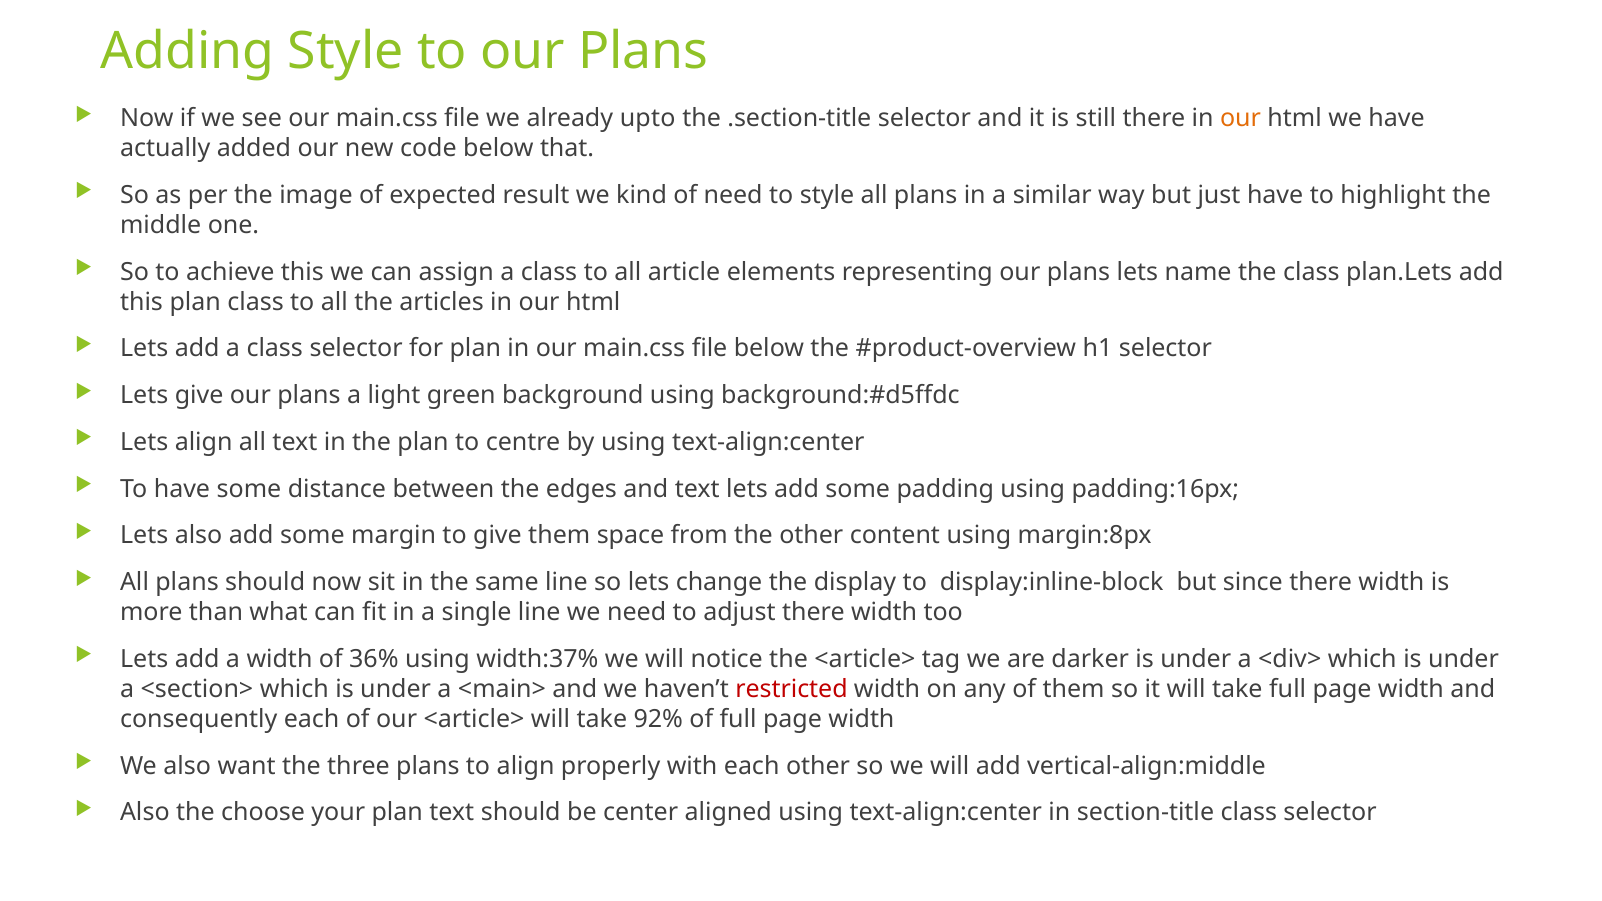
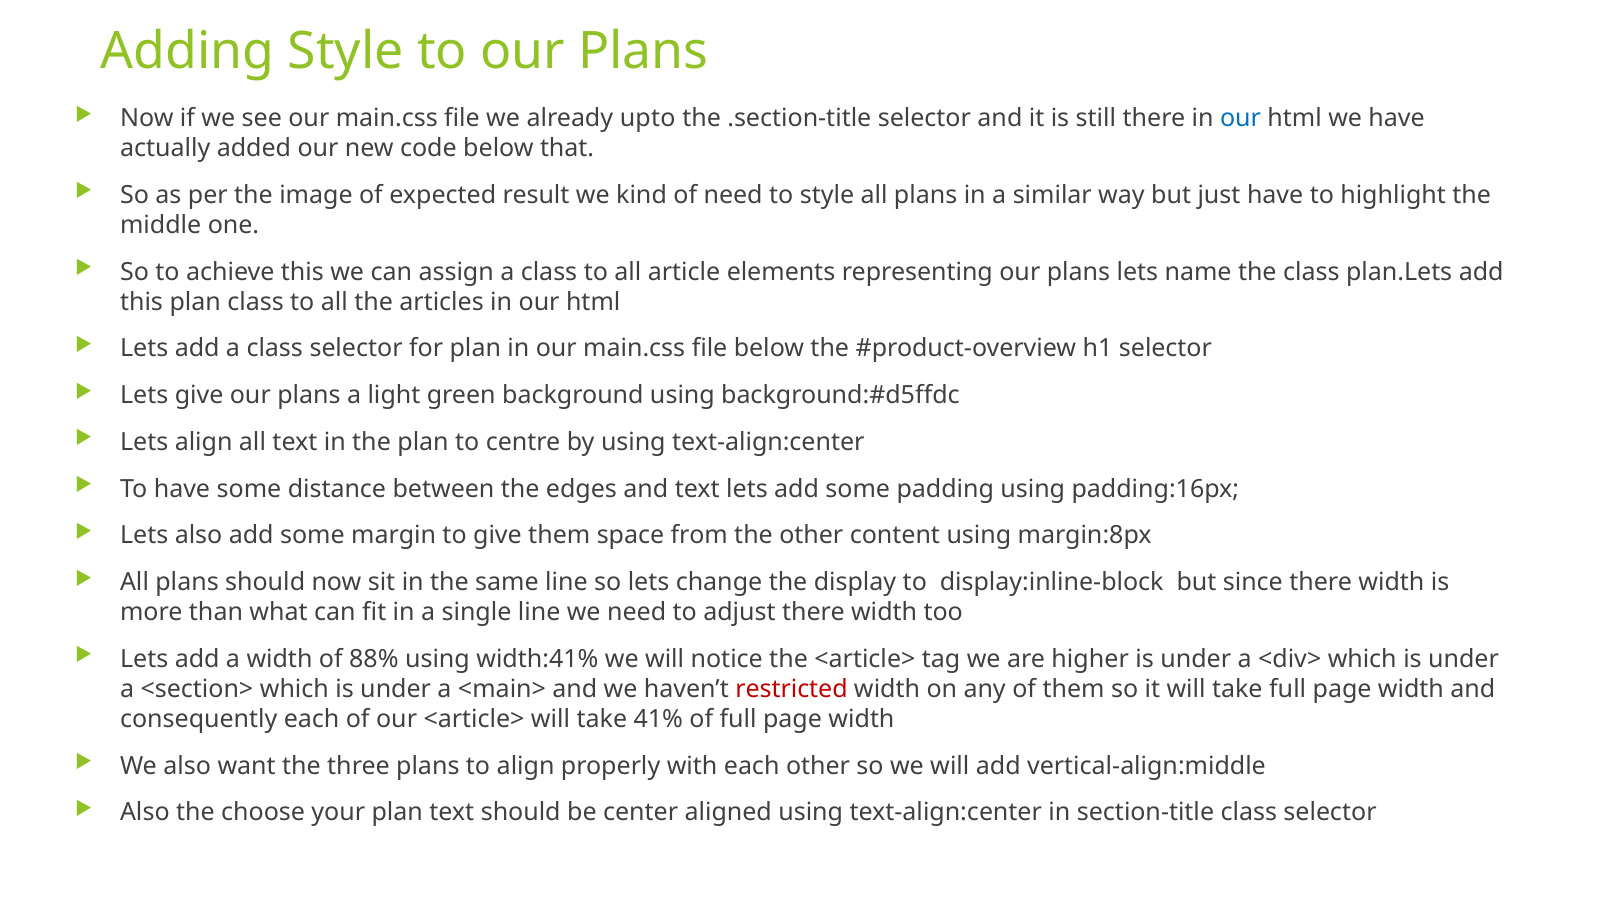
our colour: orange -> blue (1241, 118)
36%: 36% -> 88% (374, 659)
width:37%: width:37% -> width:41% (537, 659)
darker: darker -> higher (1090, 659)
92%: 92% -> 41% (658, 719)
